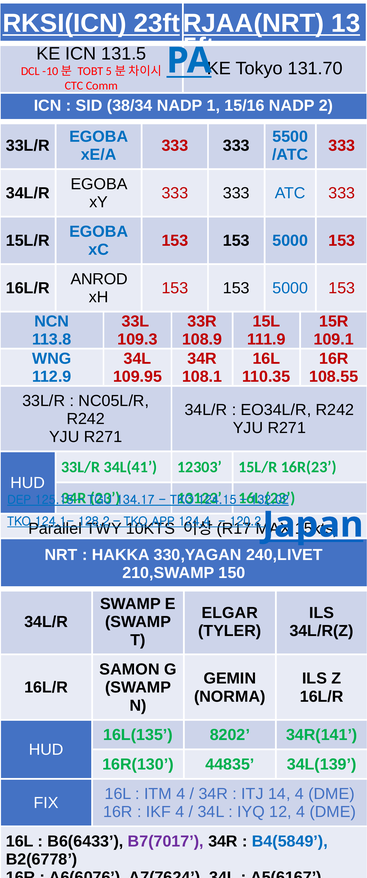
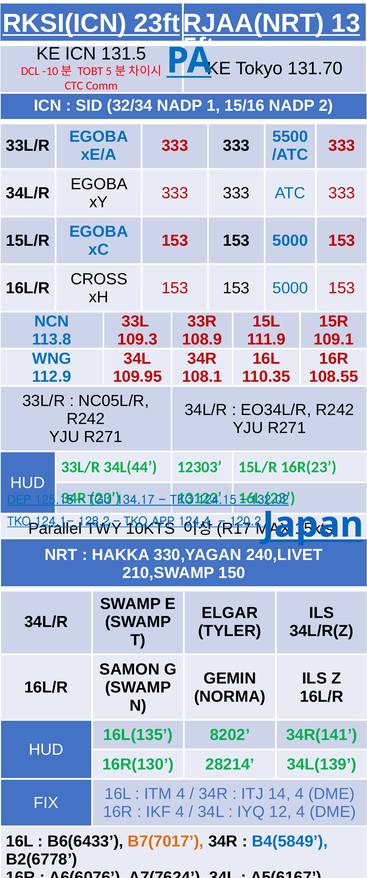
38/34: 38/34 -> 32/34 (130, 106)
ANROD: ANROD -> CROSS (99, 279)
34L(41: 34L(41 -> 34L(44 (130, 467)
44835: 44835 -> 28214 (230, 764)
B7(7017 colour: purple -> orange (166, 841)
